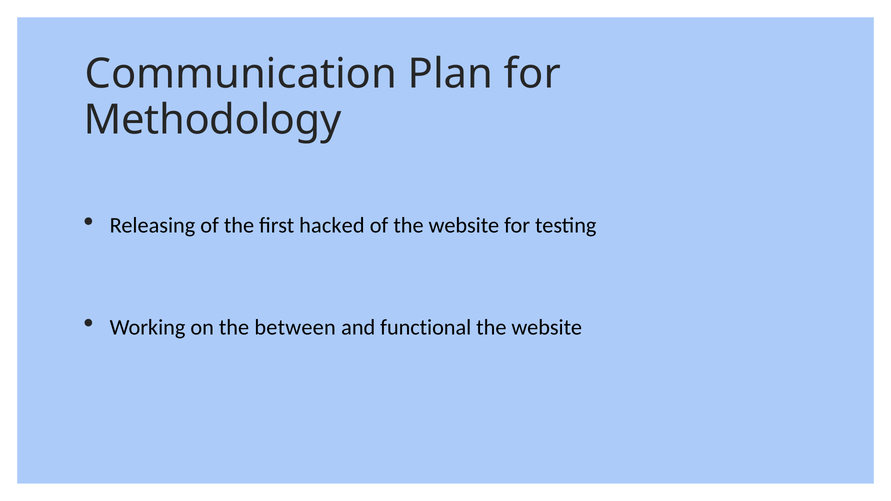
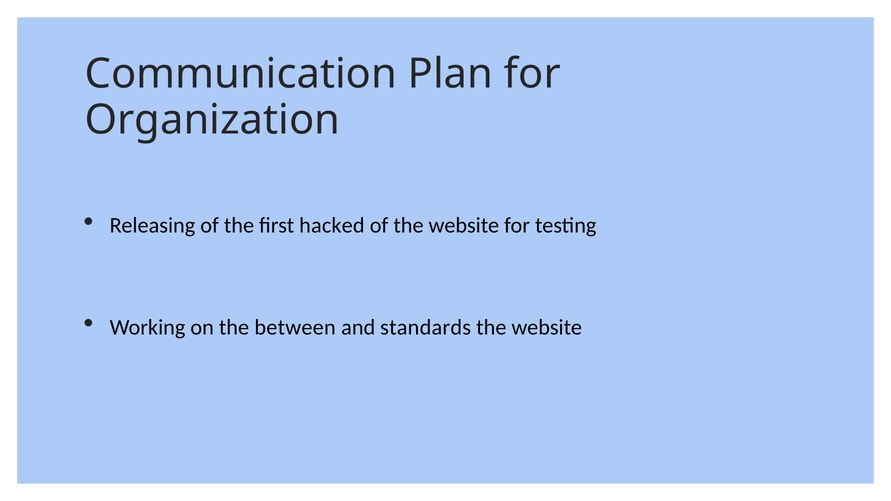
Methodology: Methodology -> Organization (212, 120)
functional: functional -> standards (426, 327)
